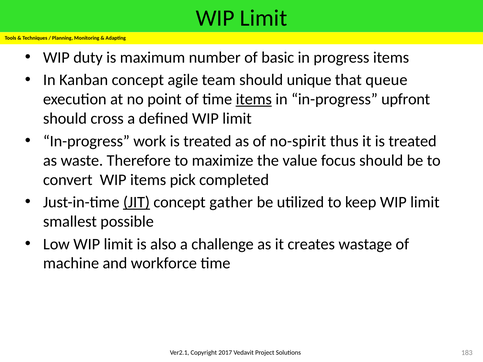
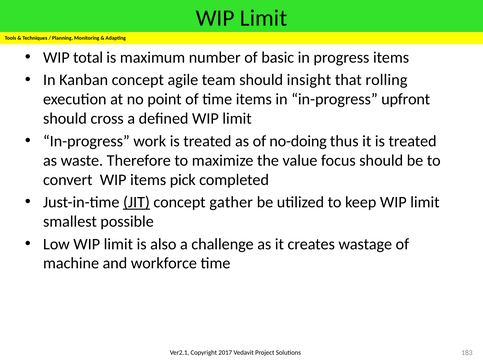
duty: duty -> total (88, 57)
unique: unique -> insight (309, 80)
queue: queue -> rolling (386, 80)
items underline: present -> none (254, 99)
no-spirit: no-spirit -> no-doing (298, 141)
